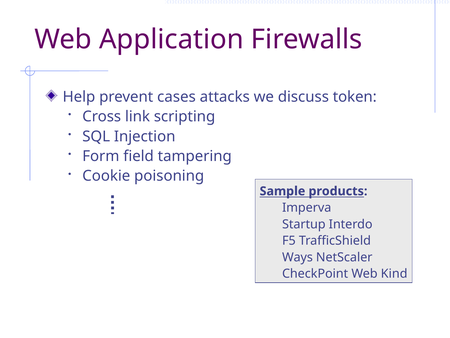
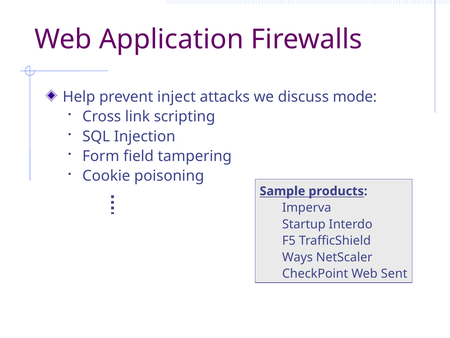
cases: cases -> inject (176, 97)
token: token -> mode (355, 97)
Kind: Kind -> Sent (394, 273)
